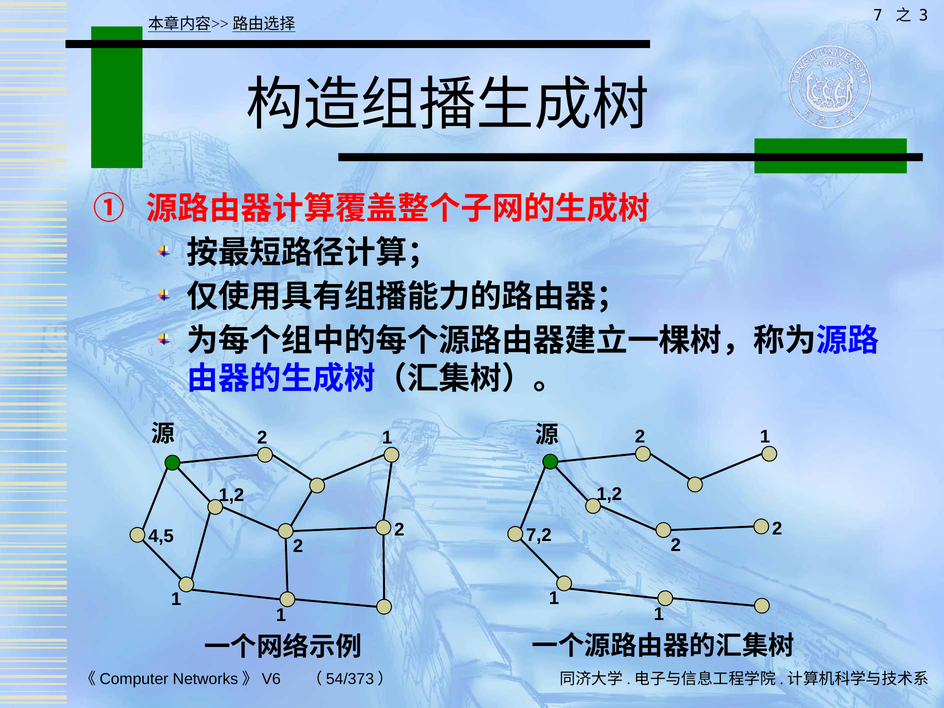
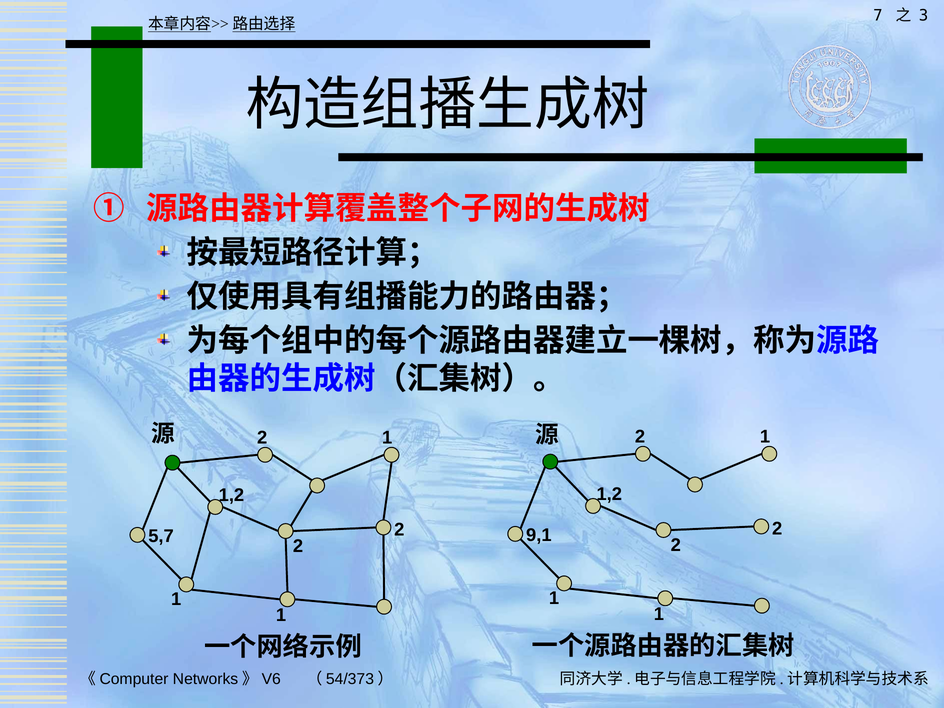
7,2: 7,2 -> 9,1 (539, 535)
4,5: 4,5 -> 5,7 (161, 536)
